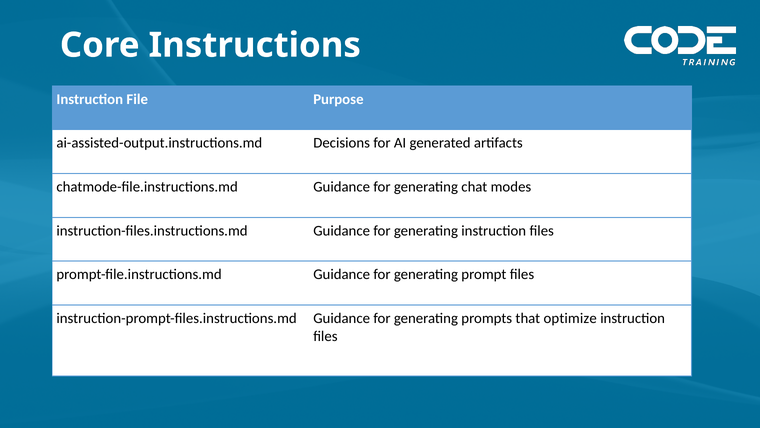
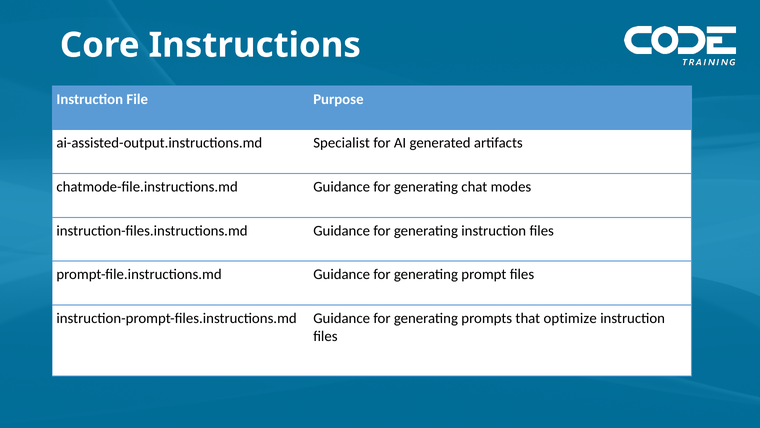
Decisions: Decisions -> Specialist (342, 143)
